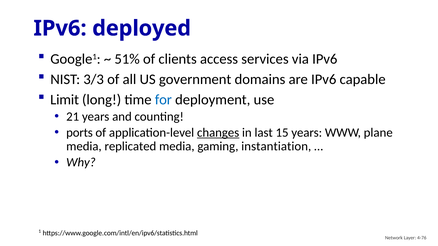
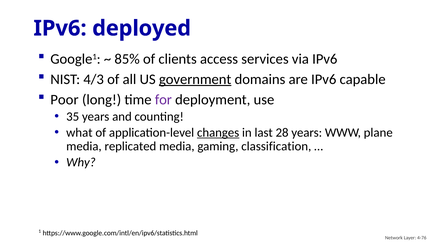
51%: 51% -> 85% (127, 59)
3/3: 3/3 -> 4/3 (94, 79)
government underline: none -> present (195, 79)
Limit: Limit -> Poor (64, 100)
for colour: blue -> purple (163, 100)
21: 21 -> 35 (73, 117)
ports: ports -> what (79, 133)
15: 15 -> 28 (282, 133)
instantiation: instantiation -> classification (276, 147)
